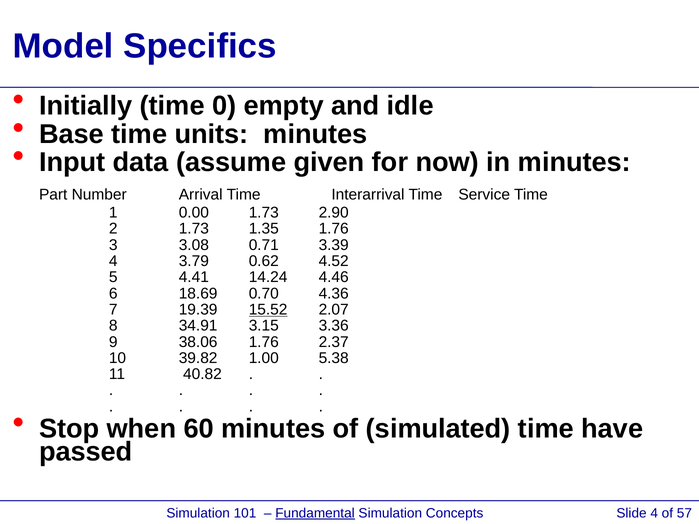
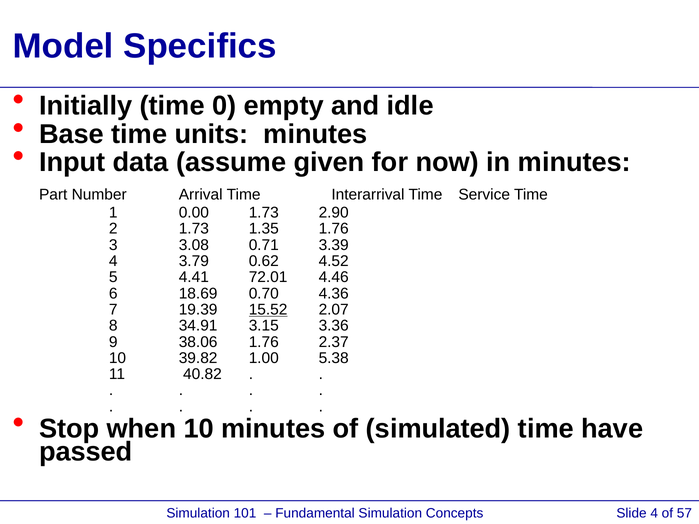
14.24: 14.24 -> 72.01 (268, 277)
when 60: 60 -> 10 (199, 429)
Fundamental underline: present -> none (315, 514)
